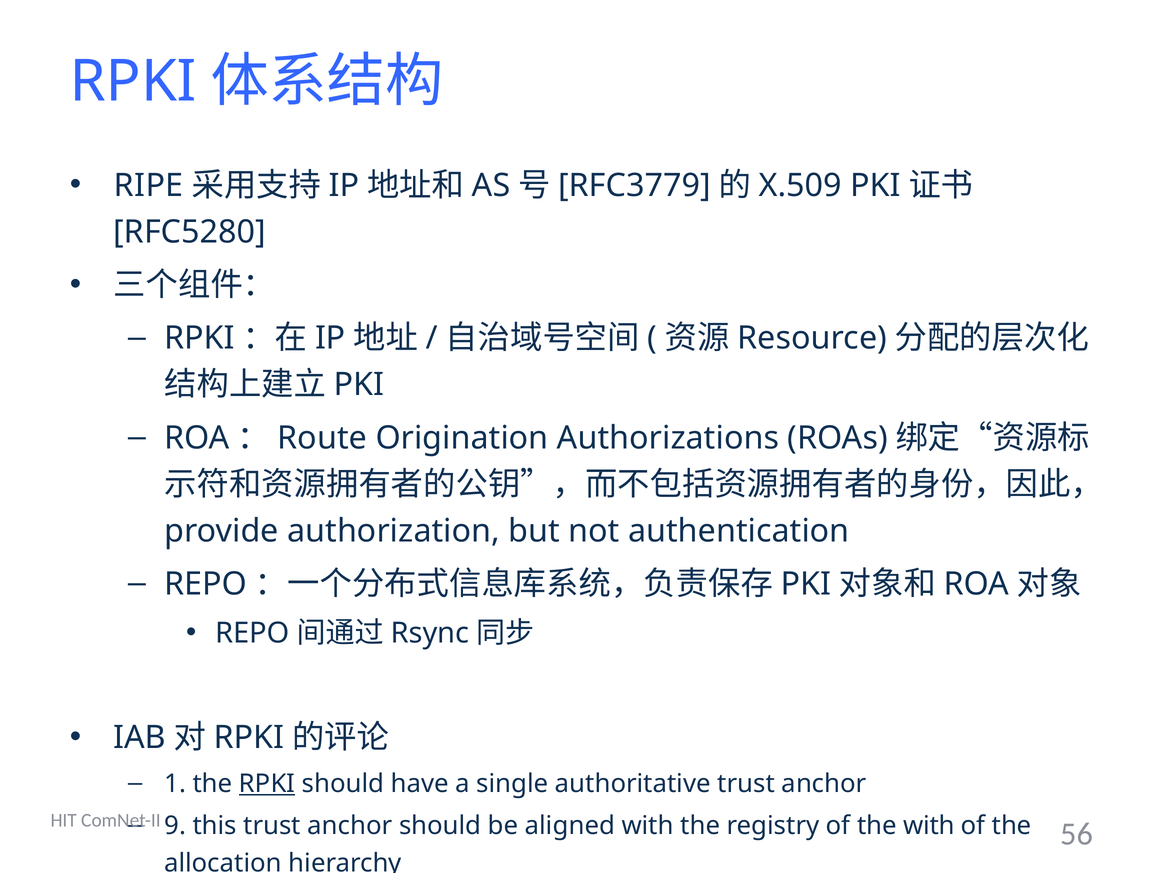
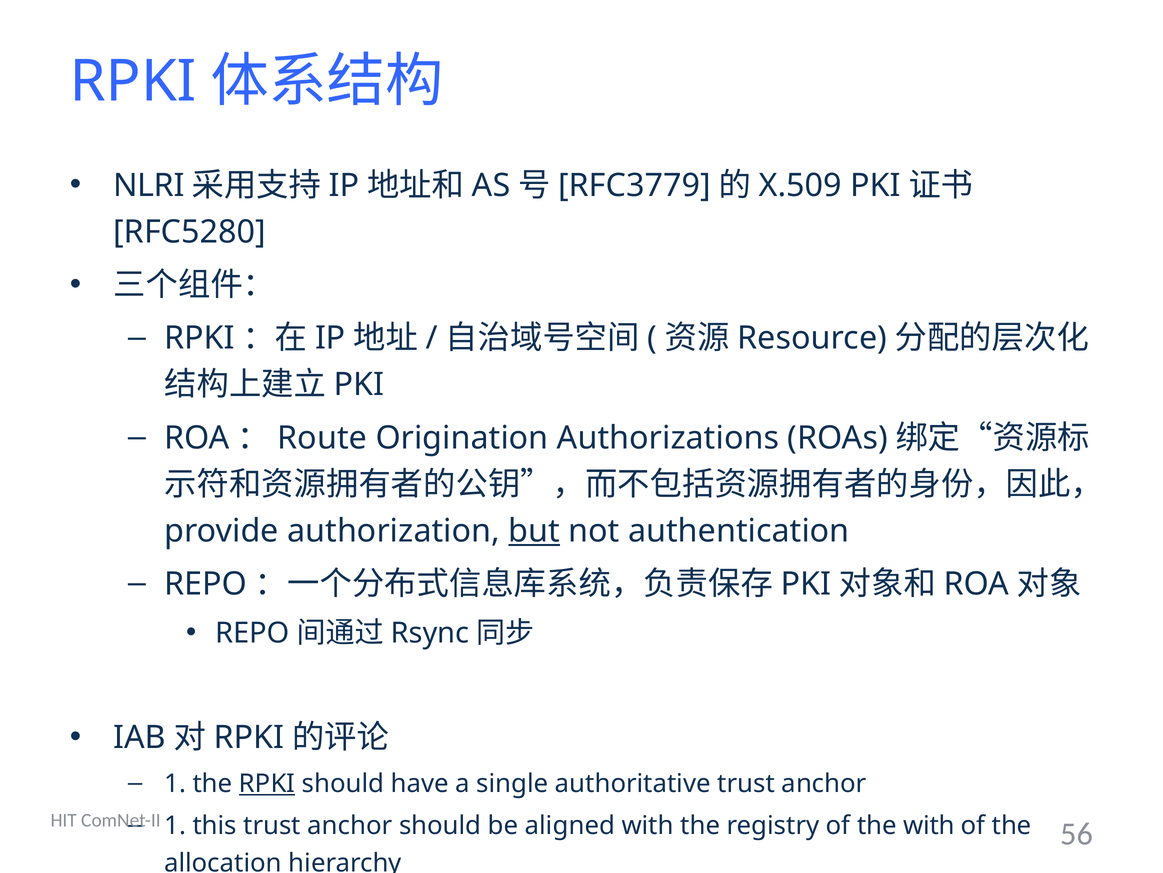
RIPE: RIPE -> NLRI (149, 185)
but underline: none -> present (534, 530)
9: 9 -> 1 (175, 825)
